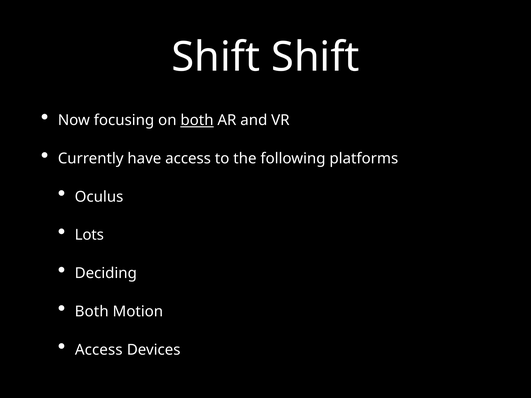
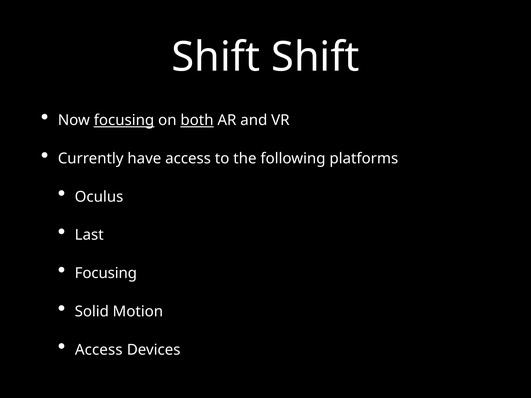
focusing underline: none -> present (124, 120)
Lots: Lots -> Last (89, 235)
Deciding: Deciding -> Focusing (106, 273)
Both: Both -> Solid (92, 312)
